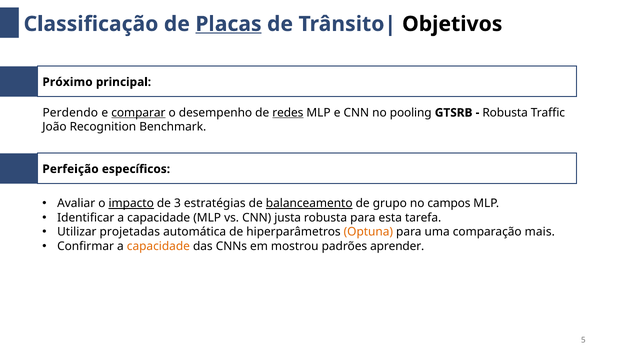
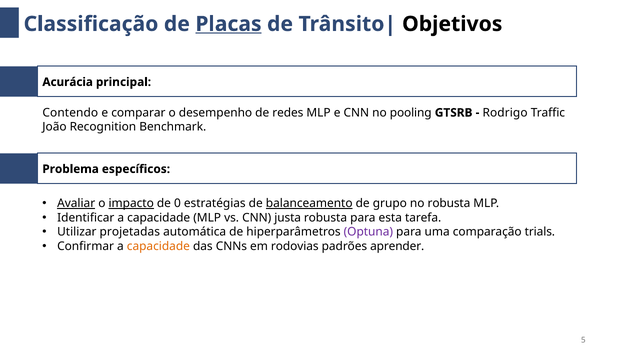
Próximo: Próximo -> Acurácia (68, 82)
Perdendo: Perdendo -> Contendo (70, 113)
comparar underline: present -> none (138, 113)
redes underline: present -> none (288, 113)
Robusta: Robusta -> Rodrigo (505, 113)
Perfeição: Perfeição -> Problema (71, 169)
Avaliar underline: none -> present (76, 203)
3: 3 -> 0 (177, 203)
no campos: campos -> robusta (449, 203)
Optuna colour: orange -> purple (368, 232)
mais: mais -> trials (540, 232)
mostrou: mostrou -> rodovias (295, 246)
